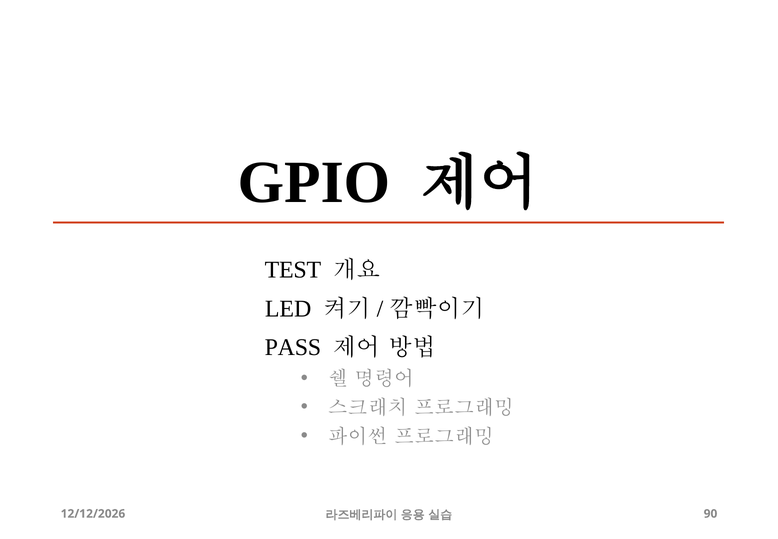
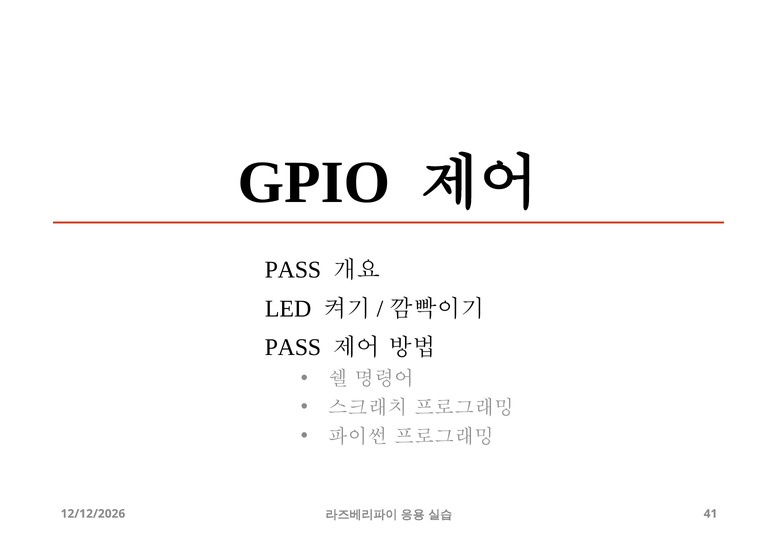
TEST: TEST -> PASS (293, 270)
90: 90 -> 41 (711, 513)
